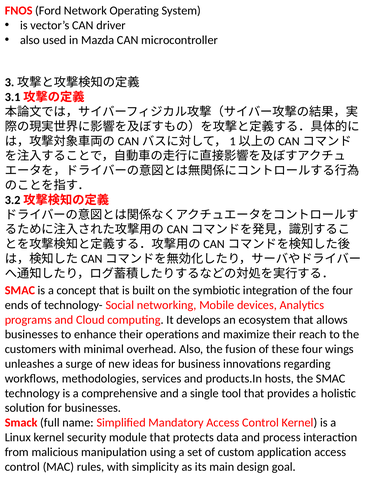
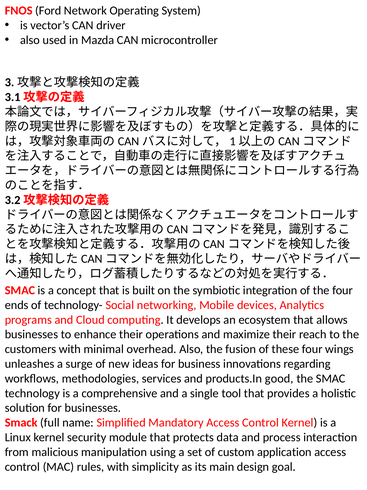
hosts: hosts -> good (279, 378)
